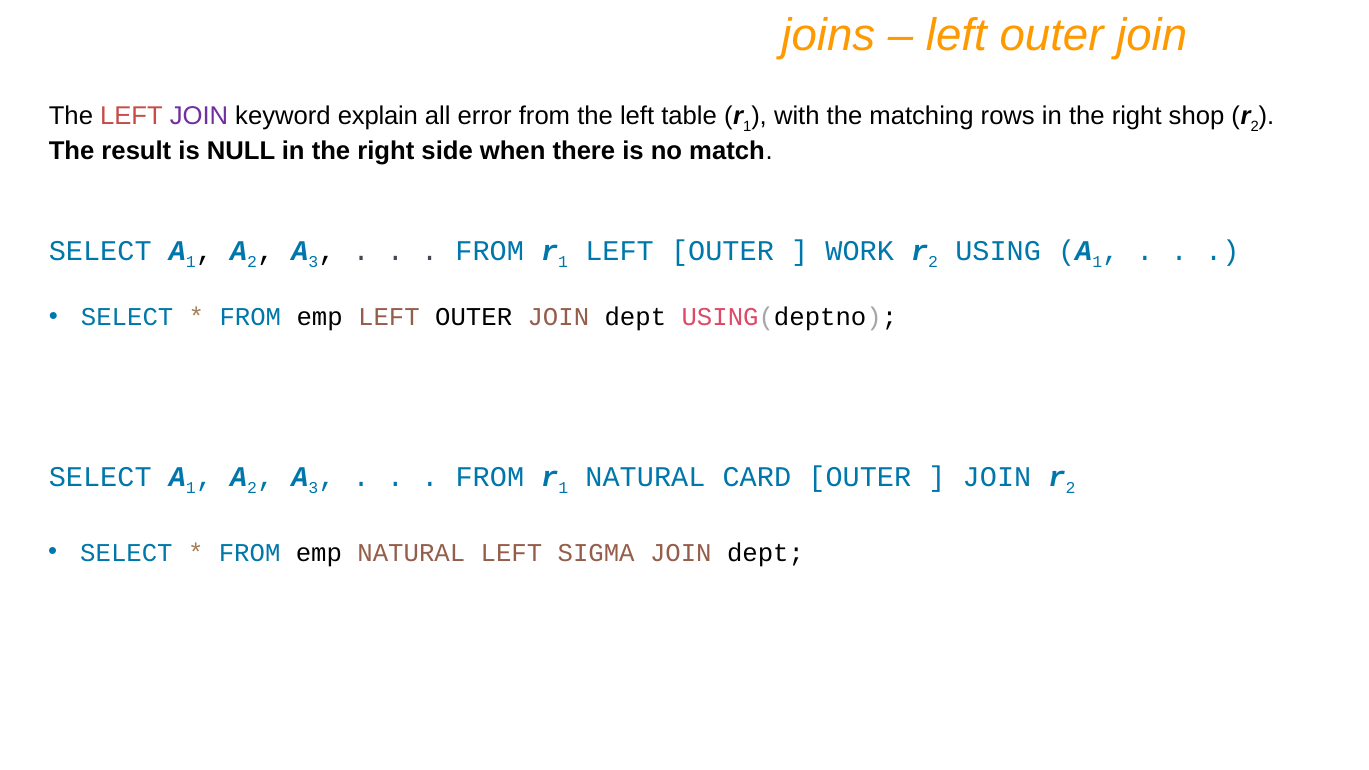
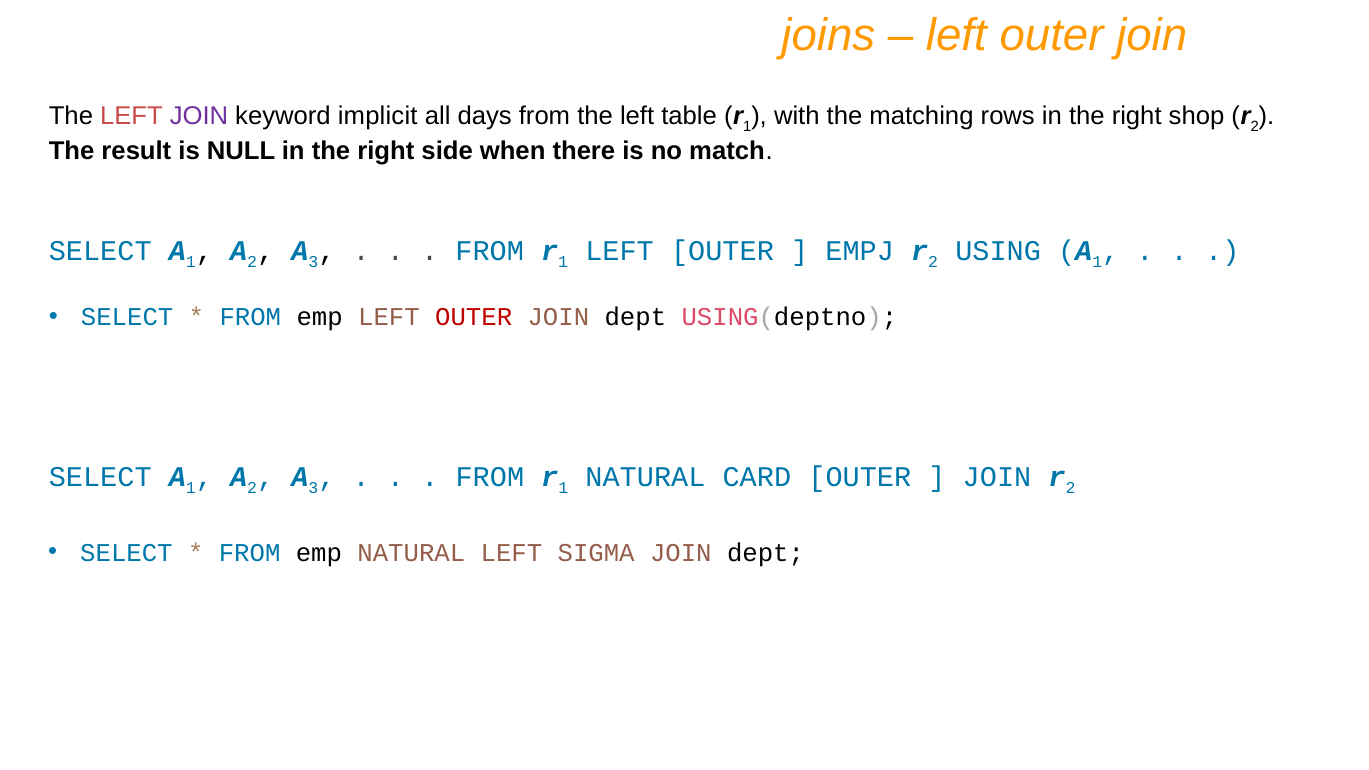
explain: explain -> implicit (378, 116)
error: error -> days (485, 116)
WORK: WORK -> EMPJ (860, 251)
OUTER colour: black -> red (474, 317)
